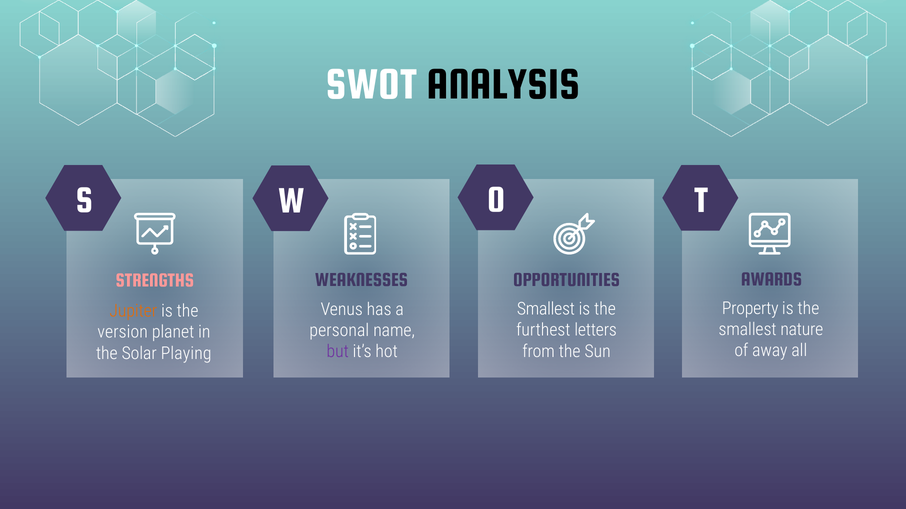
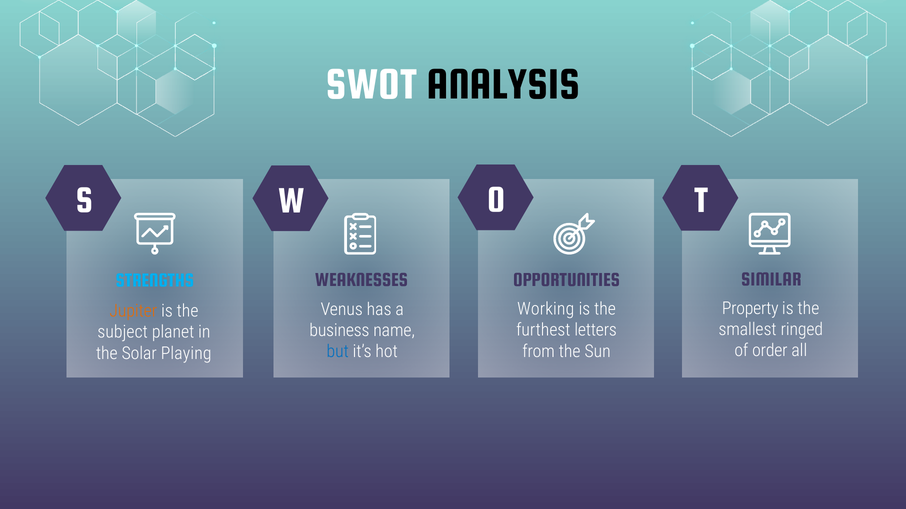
STRENGTHS colour: pink -> light blue (155, 281)
AWARDS: AWARDS -> SIMILAR (771, 280)
Smallest: Smallest -> Working (546, 309)
nature: nature -> ringed (802, 330)
personal: personal -> business (339, 331)
version: version -> subject (123, 333)
away: away -> order (770, 351)
but colour: purple -> blue (338, 352)
